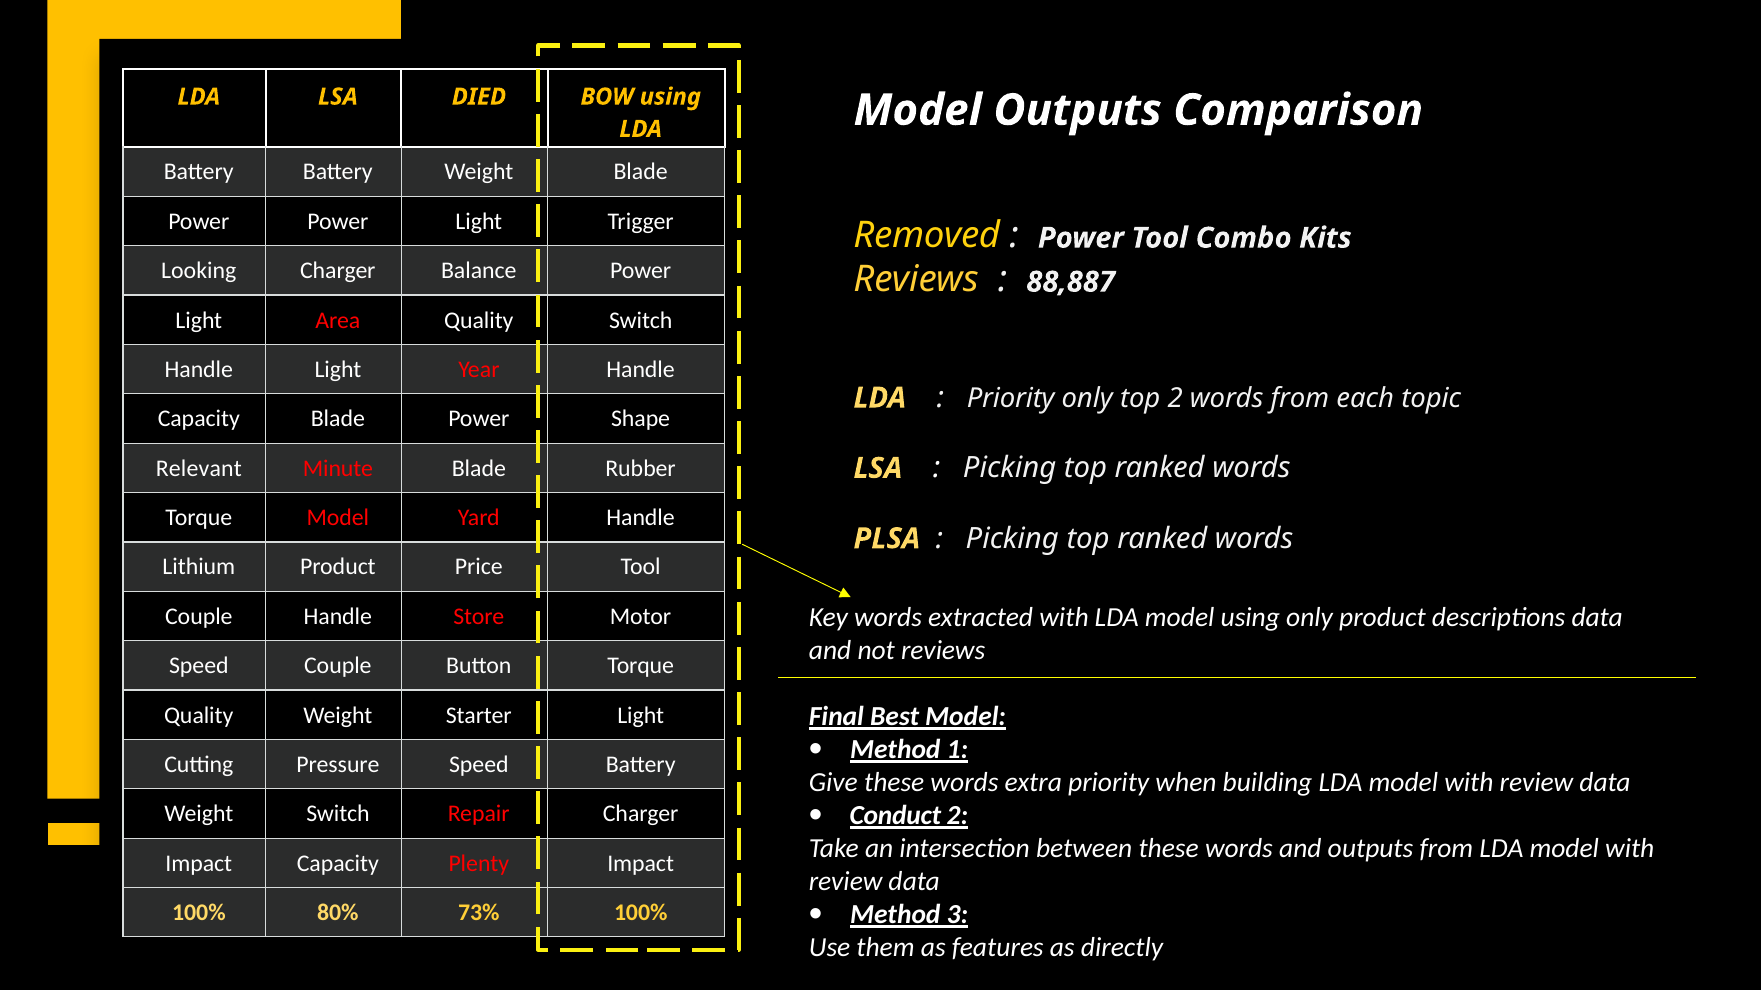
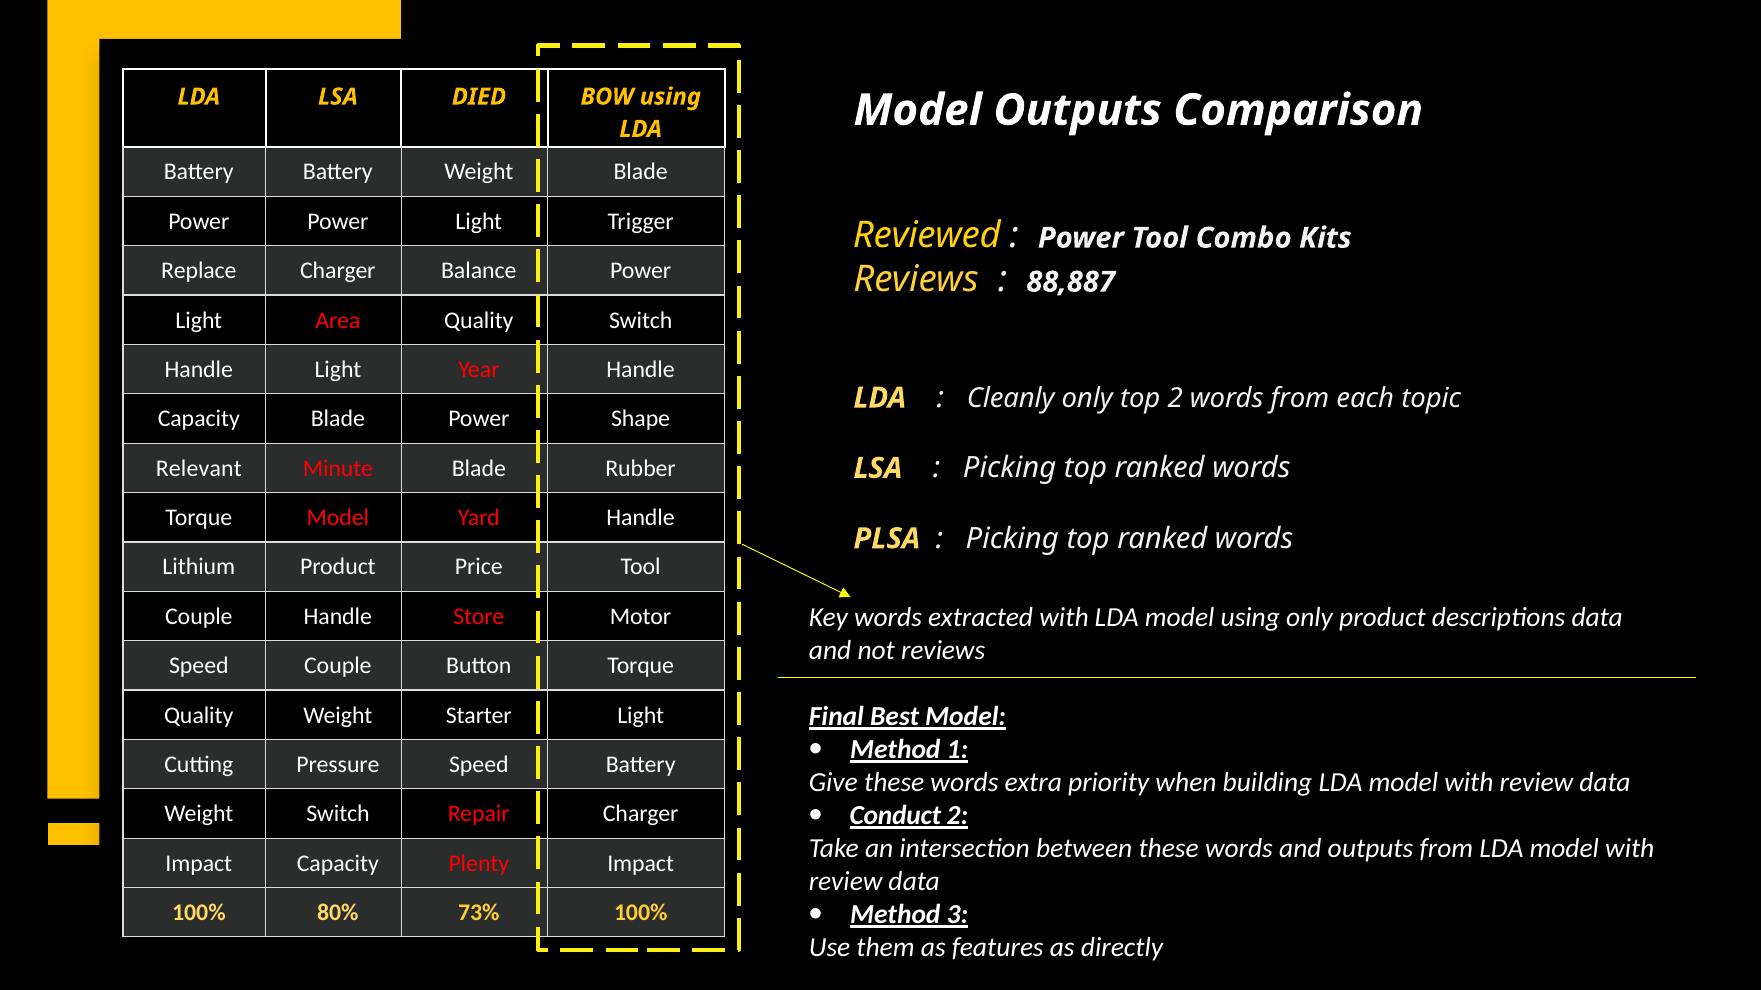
Removed: Removed -> Reviewed (927, 236)
Looking: Looking -> Replace (199, 271)
Priority: Priority -> Cleanly (1011, 399)
